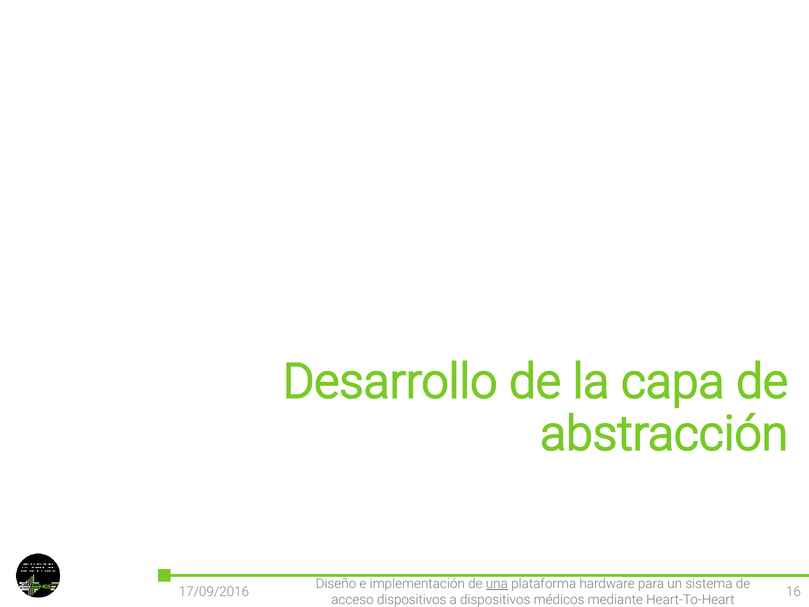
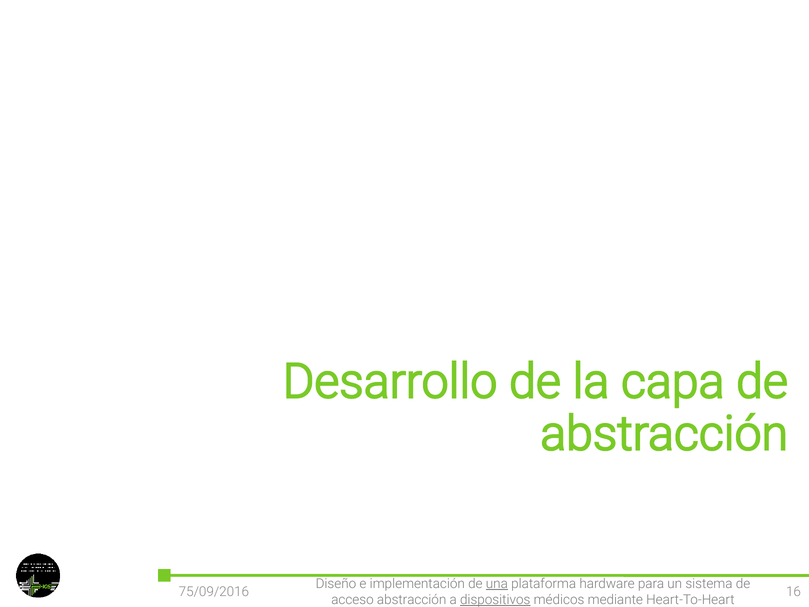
17/09/2016: 17/09/2016 -> 75/09/2016 (214, 592)
acceso dispositivos: dispositivos -> abstracción (412, 600)
dispositivos underline: none -> present (495, 600)
